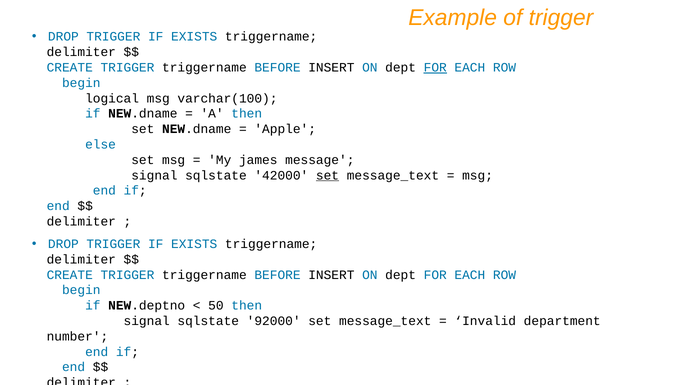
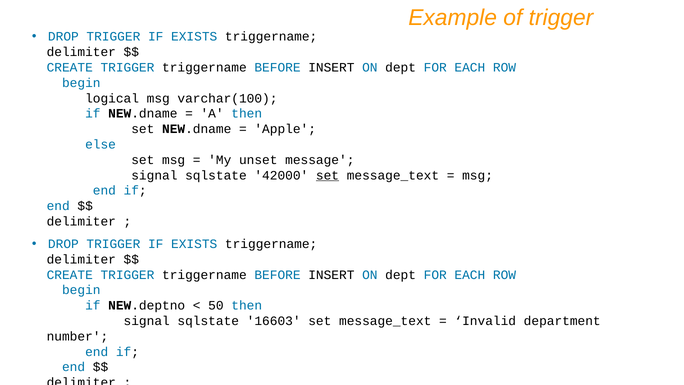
FOR underline: present -> none (435, 67)
james: james -> unset (258, 160)
92000: 92000 -> 16603 (274, 321)
